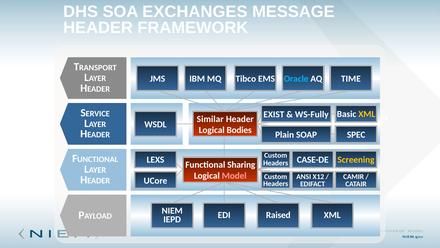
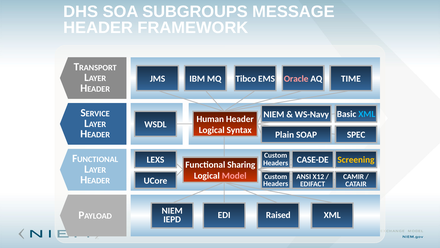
EXCHANGES: EXCHANGES -> SUBGROUPS (195, 12)
Oracle colour: light blue -> pink (296, 79)
XML colour: yellow -> light blue (367, 114)
EXIST: EXIST -> NIEM (274, 114)
WS-Fully: WS-Fully -> WS-Navy (312, 114)
Similar: Similar -> Human (210, 119)
Bodies: Bodies -> Syntax (239, 130)
